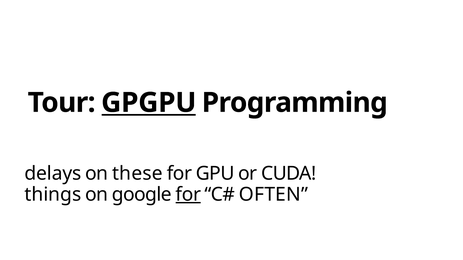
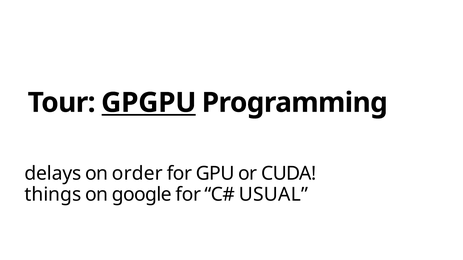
these: these -> order (137, 174)
for underline: present -> none (188, 195)
OFTEN: OFTEN -> USUAL (273, 195)
